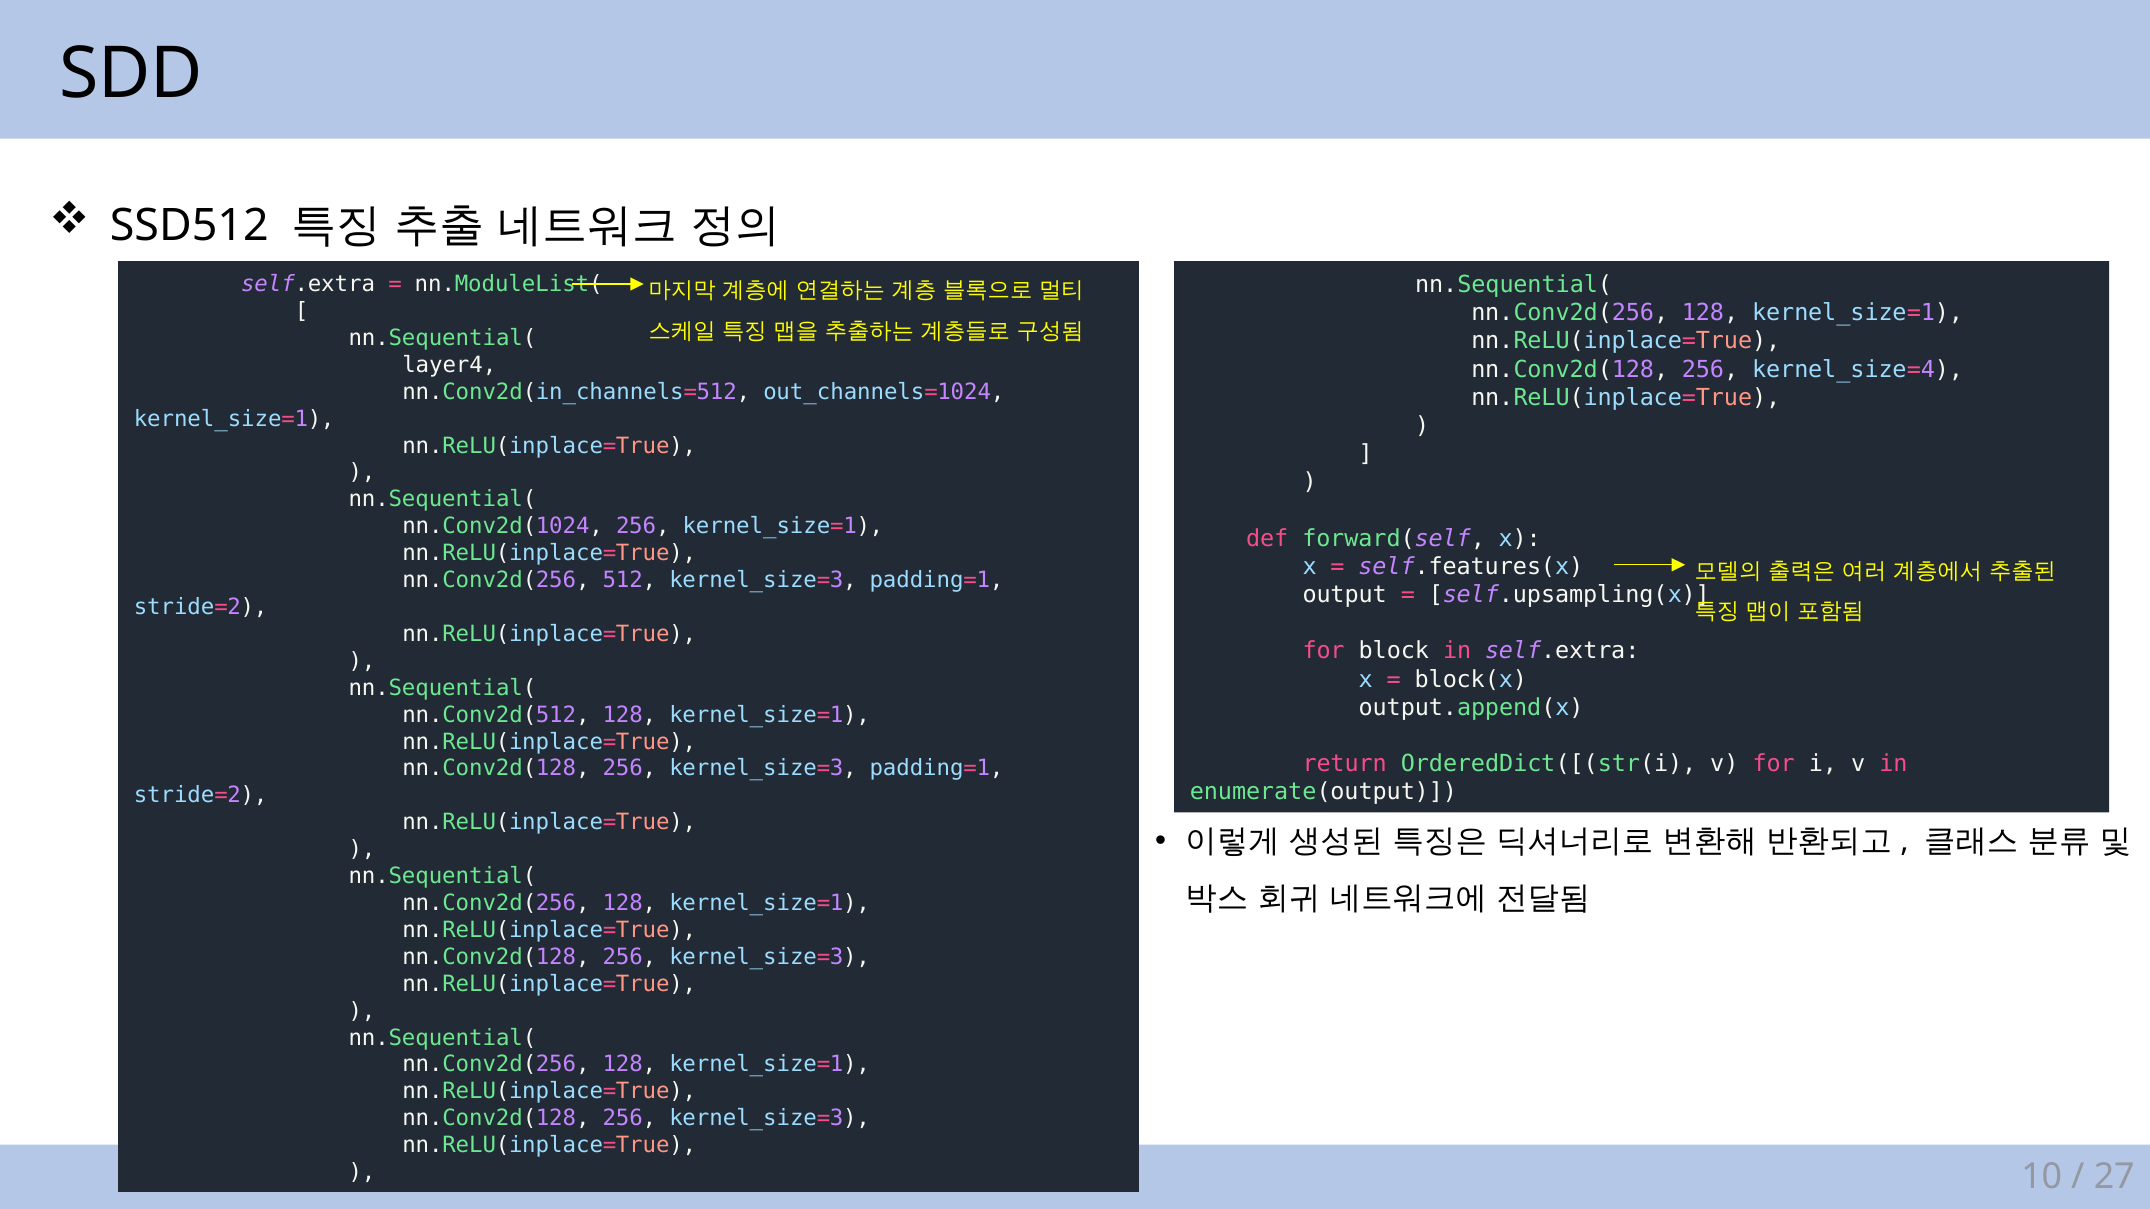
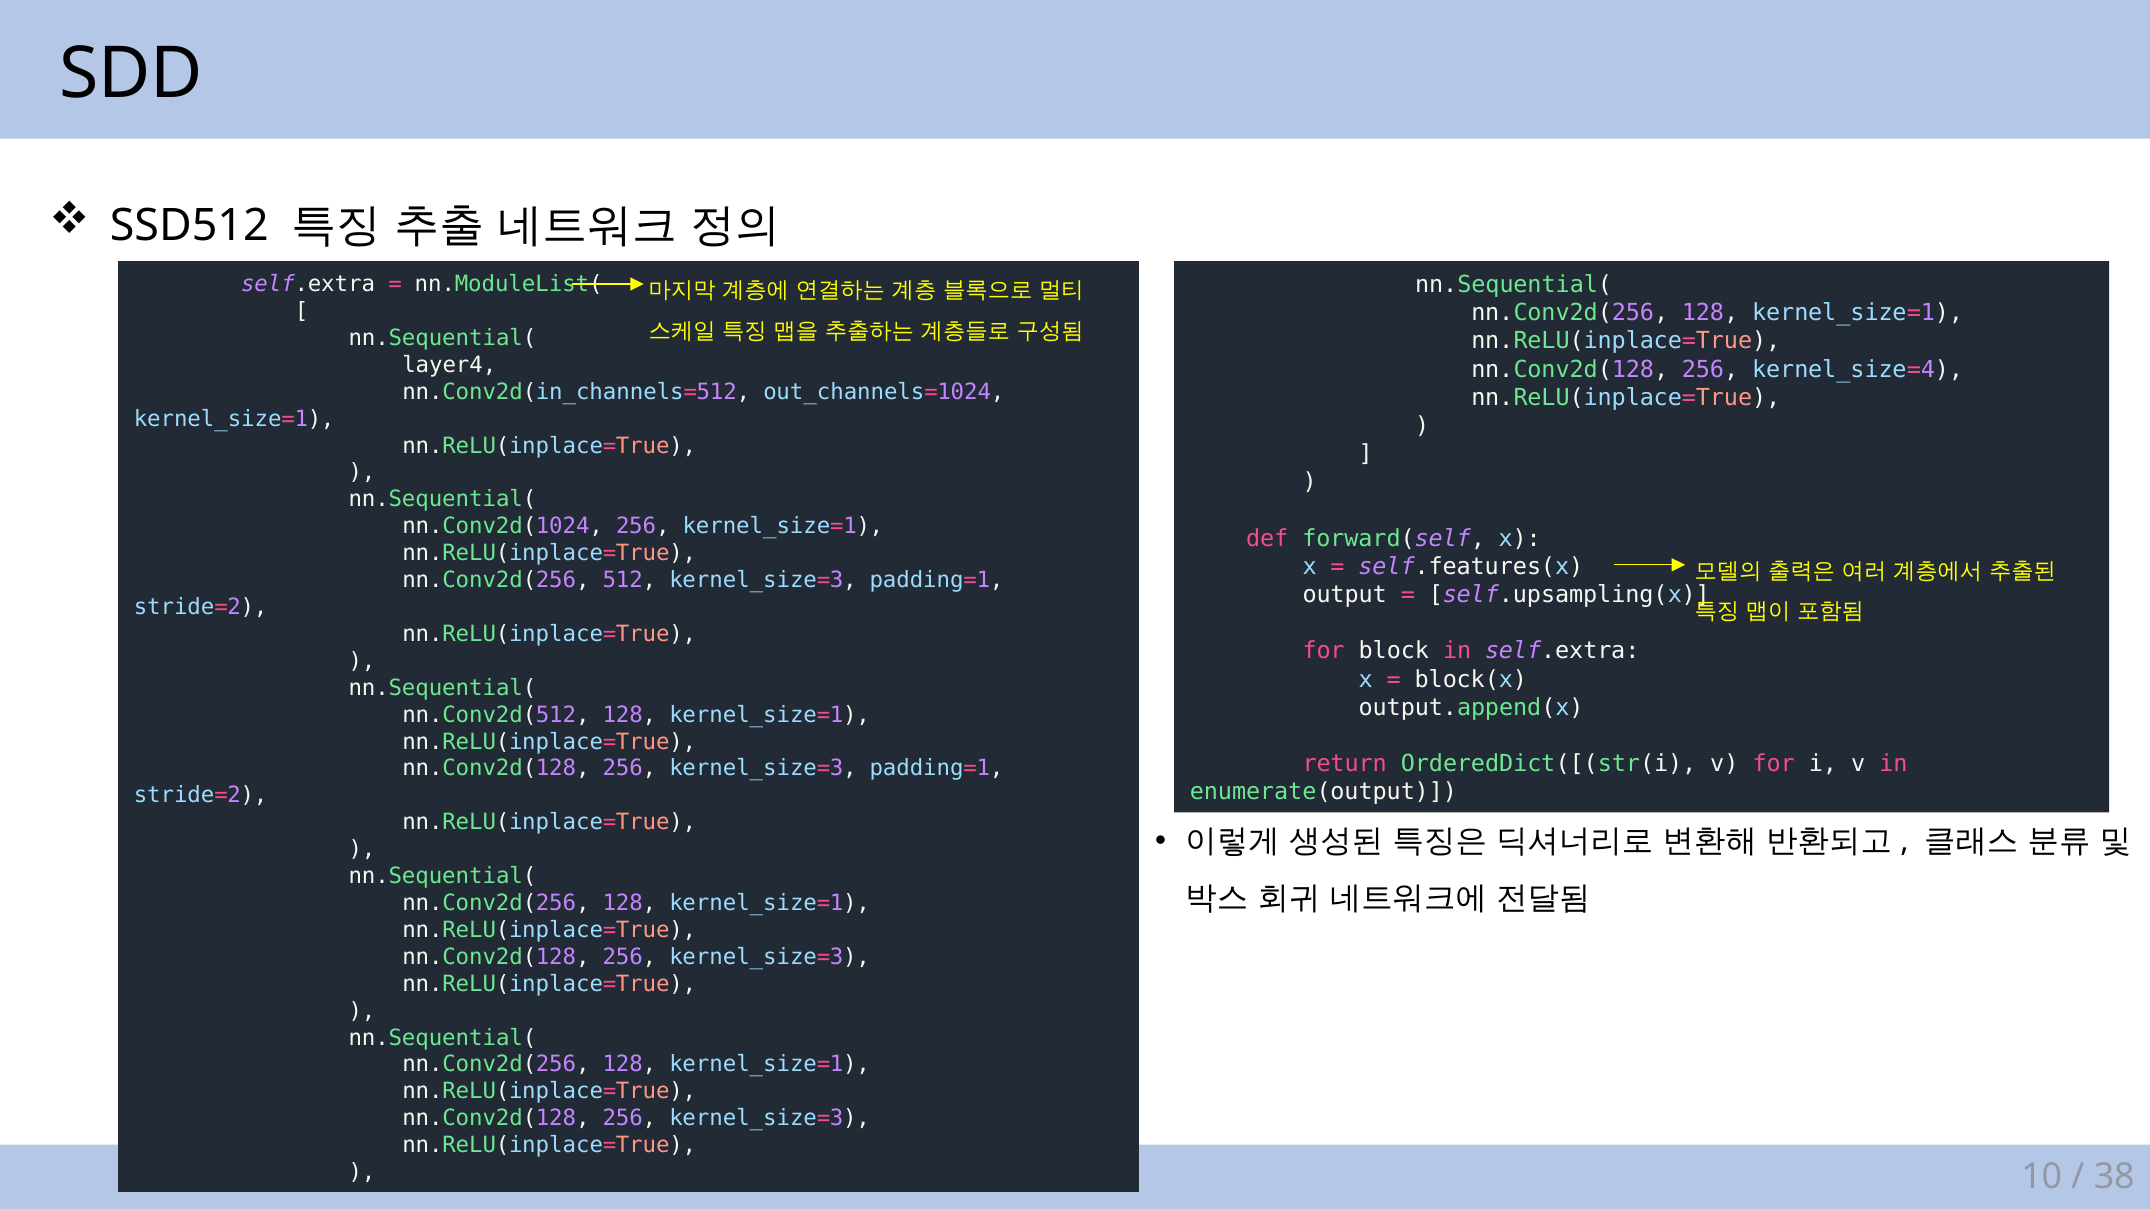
27: 27 -> 38 (2114, 1177)
